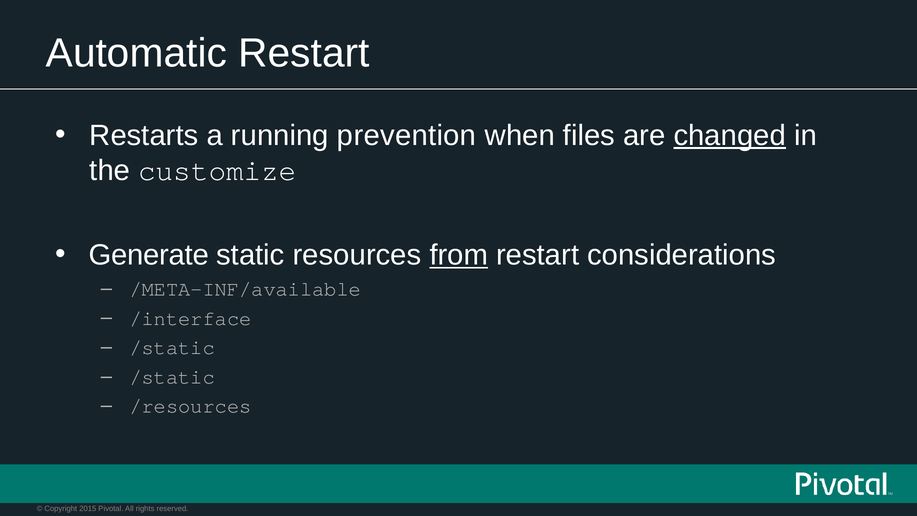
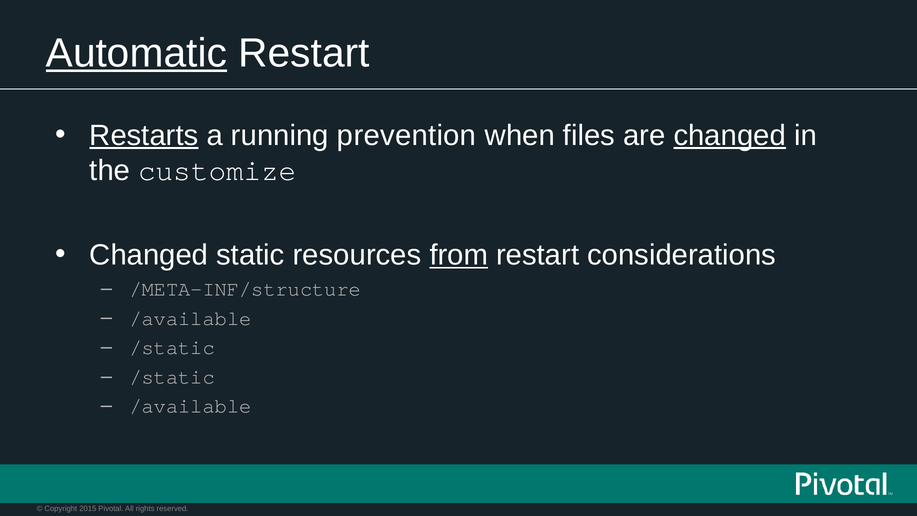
Automatic underline: none -> present (136, 53)
Restarts underline: none -> present (144, 135)
Generate: Generate -> Changed (149, 255)
/META-INF/available: /META-INF/available -> /META-INF/structure (245, 289)
/interface: /interface -> /available (190, 318)
/resources: /resources -> /available (190, 406)
